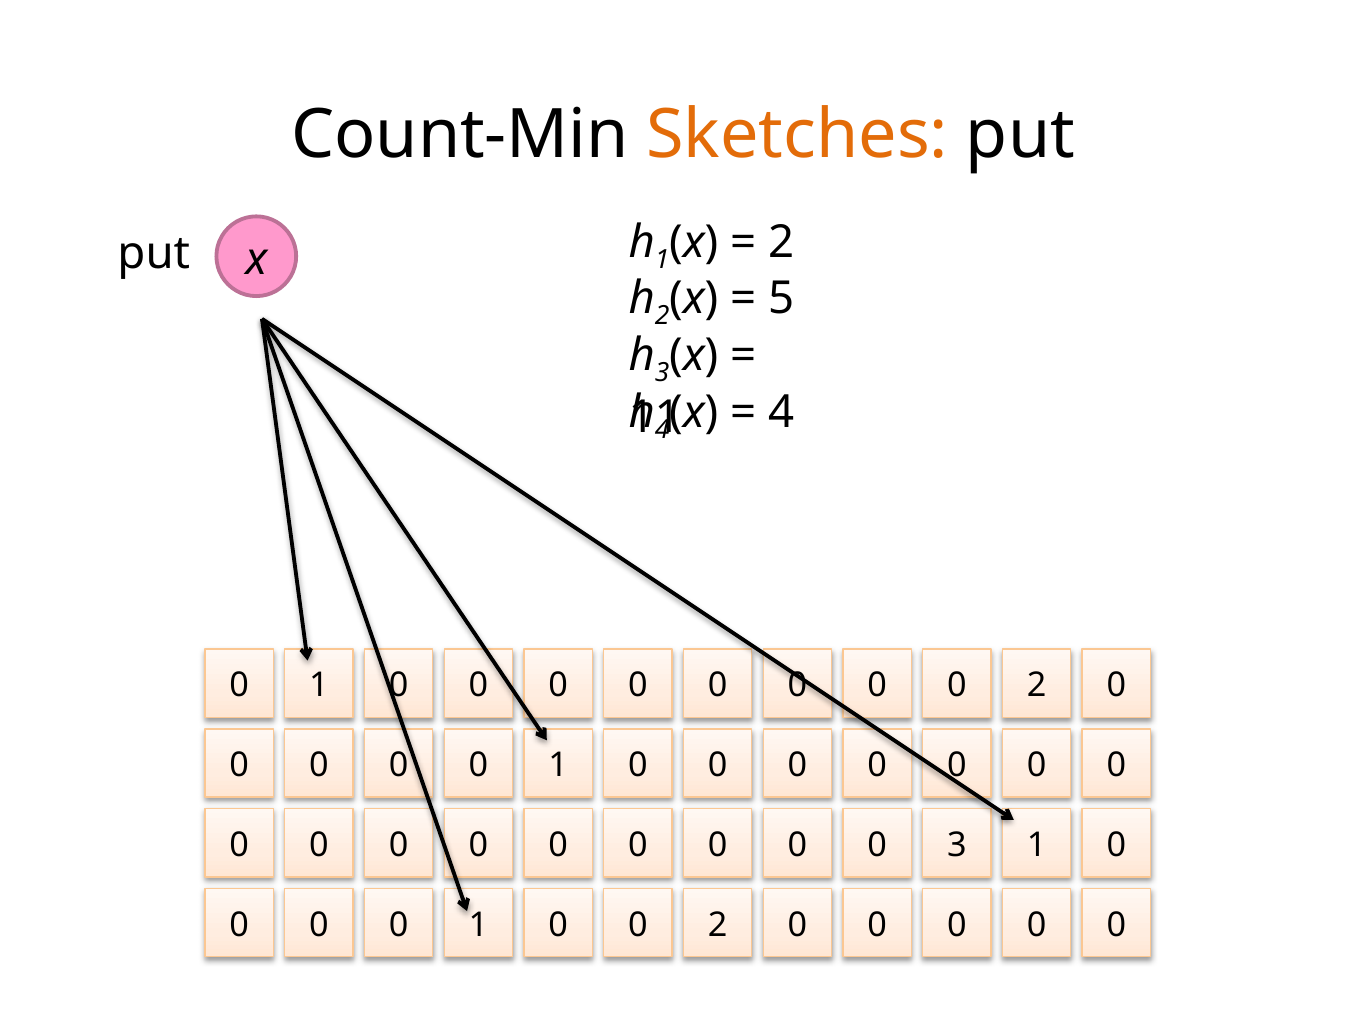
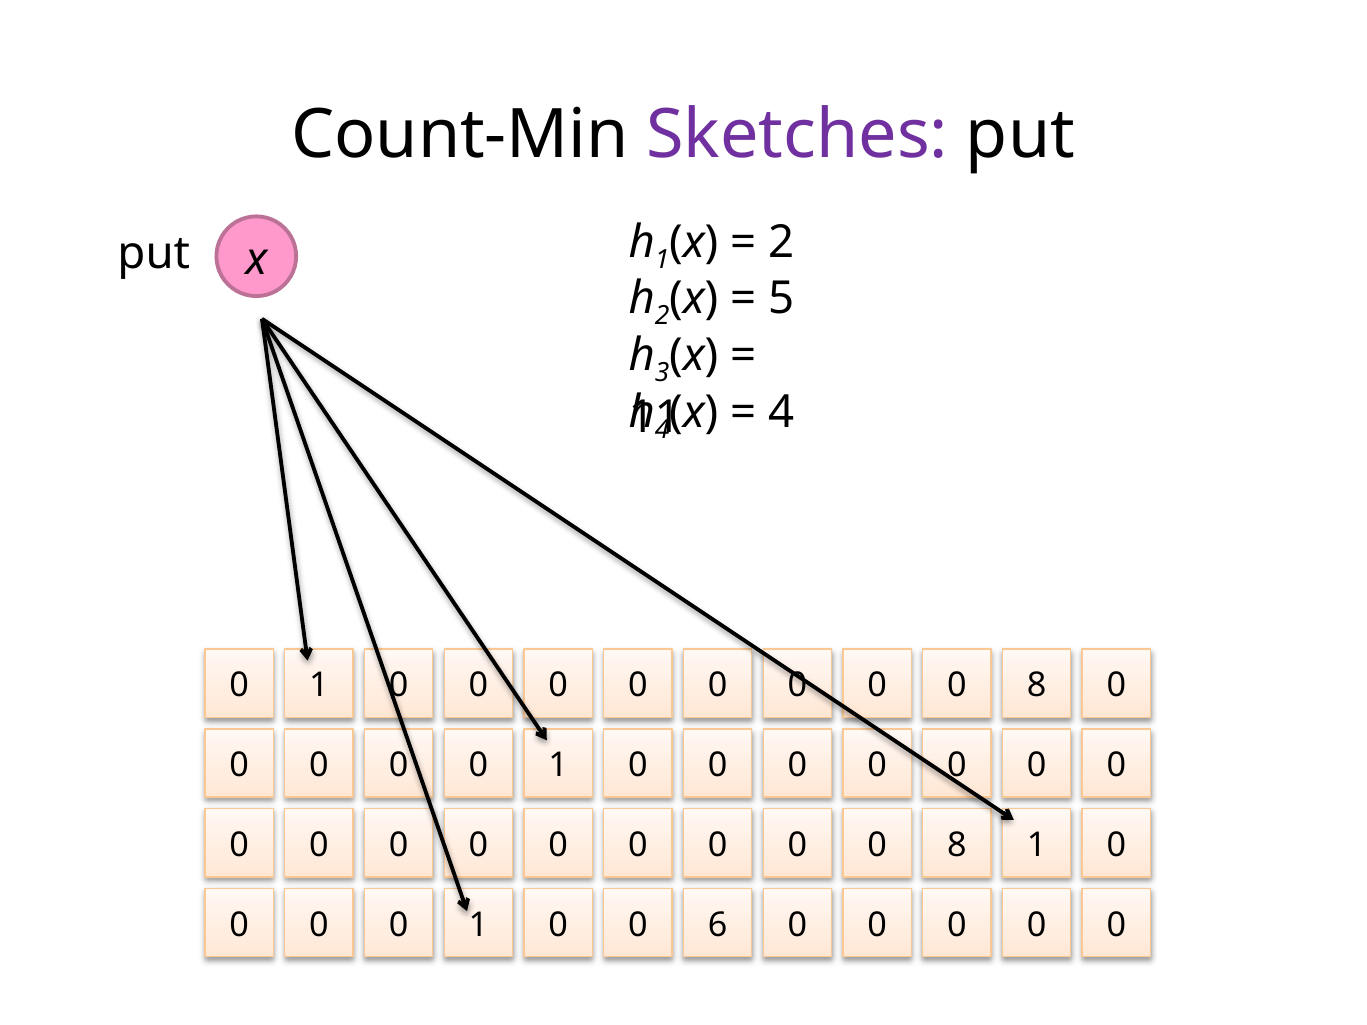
Sketches colour: orange -> purple (797, 135)
2: 2 -> 8 (1037, 686)
3: 3 -> 8 (957, 845)
1 0 0 2: 2 -> 6 (718, 925)
